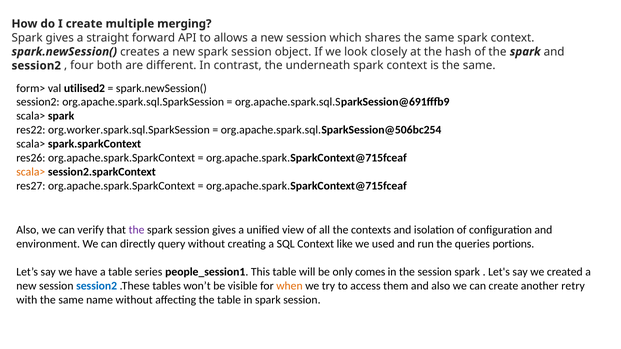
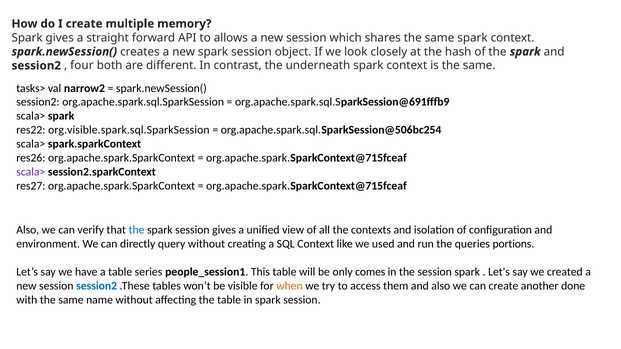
merging: merging -> memory (184, 24)
form>: form> -> tasks> (31, 88)
utilised2: utilised2 -> narrow2 (84, 88)
org.worker.spark.sql.SparkSession: org.worker.spark.sql.SparkSession -> org.visible.spark.sql.SparkSession (129, 130)
scala> colour: orange -> purple (31, 172)
the colour: purple -> blue (137, 230)
retry: retry -> done (573, 286)
